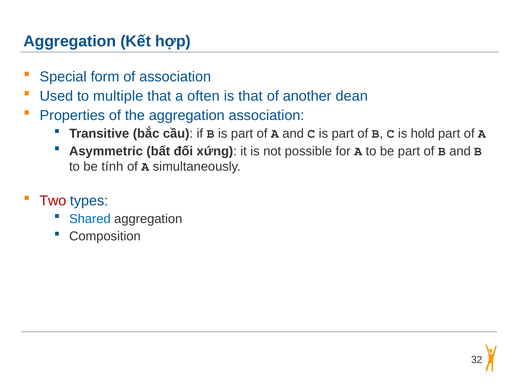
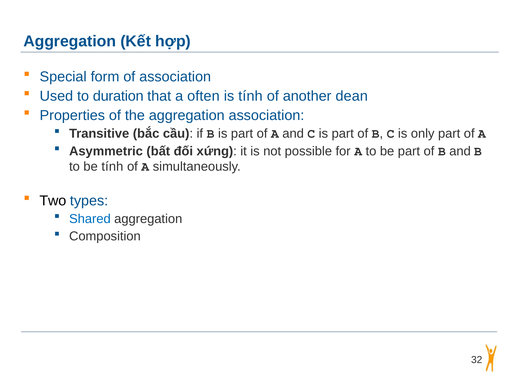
multiple: multiple -> duration (118, 96)
is that: that -> tính (250, 96)
hold: hold -> only (423, 134)
Two colour: red -> black (53, 201)
